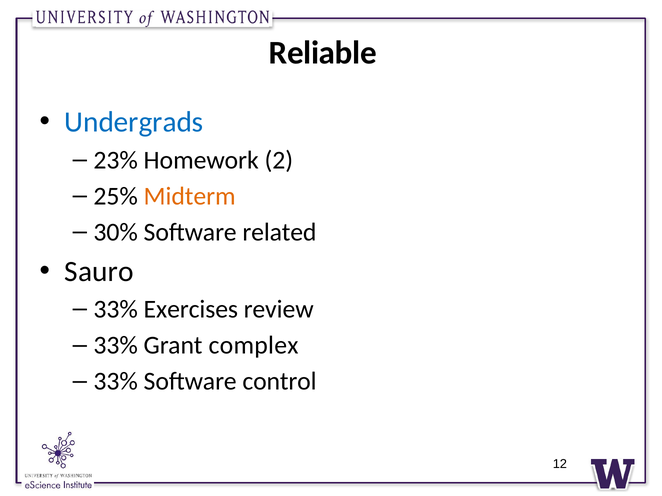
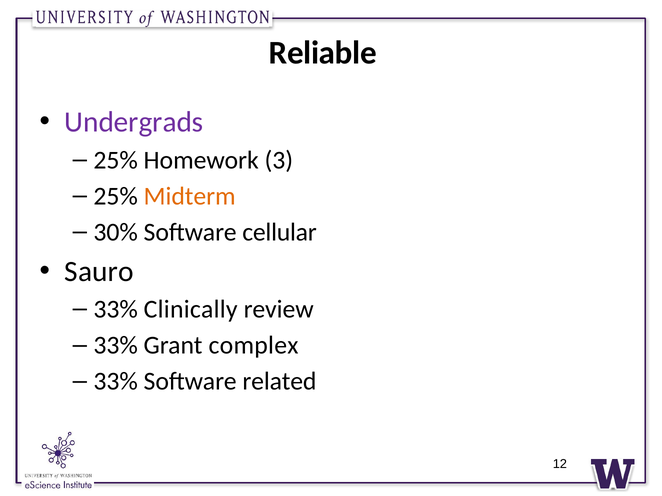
Undergrads colour: blue -> purple (134, 122)
23%: 23% -> 25% (116, 160)
2: 2 -> 3 (279, 160)
related: related -> cellular (280, 232)
Exercises: Exercises -> Clinically (191, 310)
control: control -> related (279, 382)
